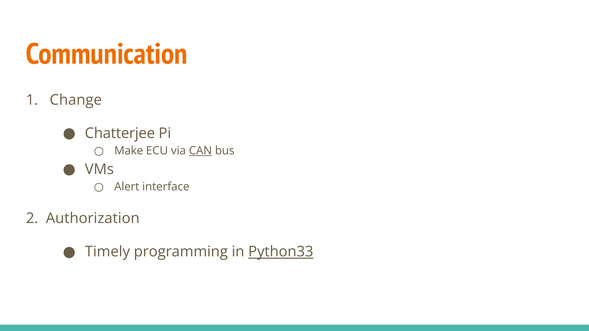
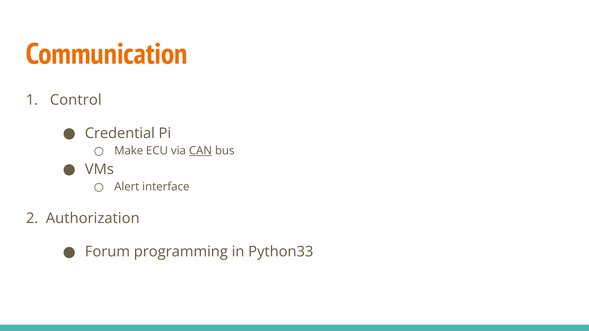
Change: Change -> Control (76, 100)
Chatterjee: Chatterjee -> Credential (120, 133)
Timely: Timely -> Forum (107, 252)
Python33 underline: present -> none (281, 252)
